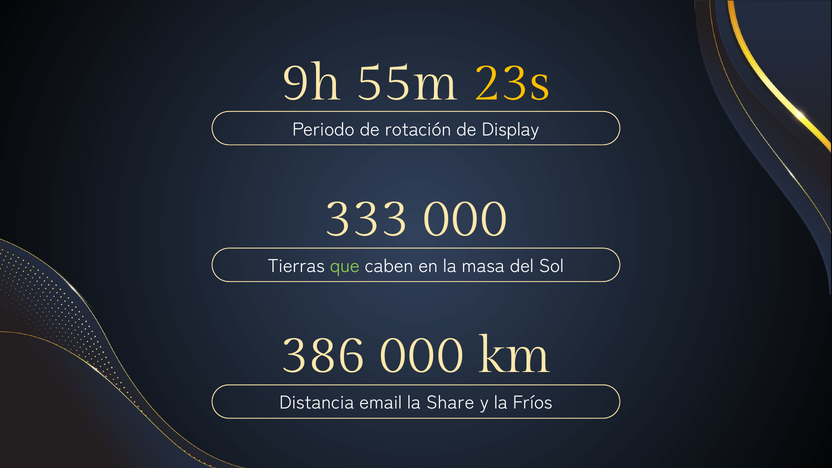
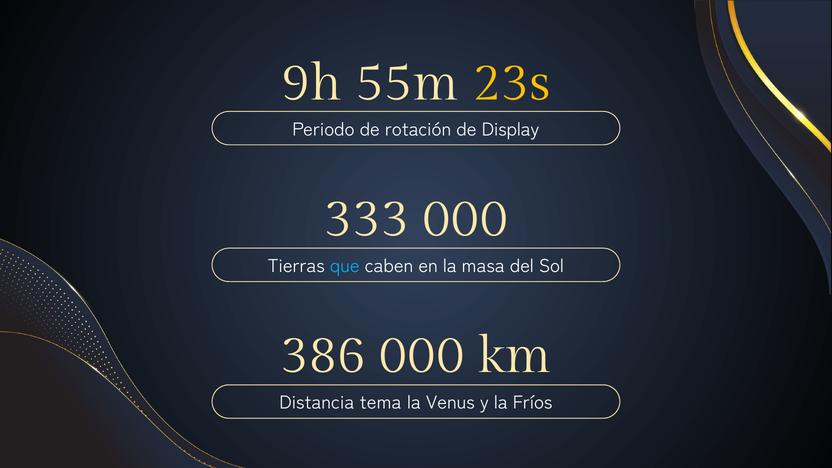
que colour: light green -> light blue (345, 266)
email: email -> tema (381, 403)
Share: Share -> Venus (450, 403)
